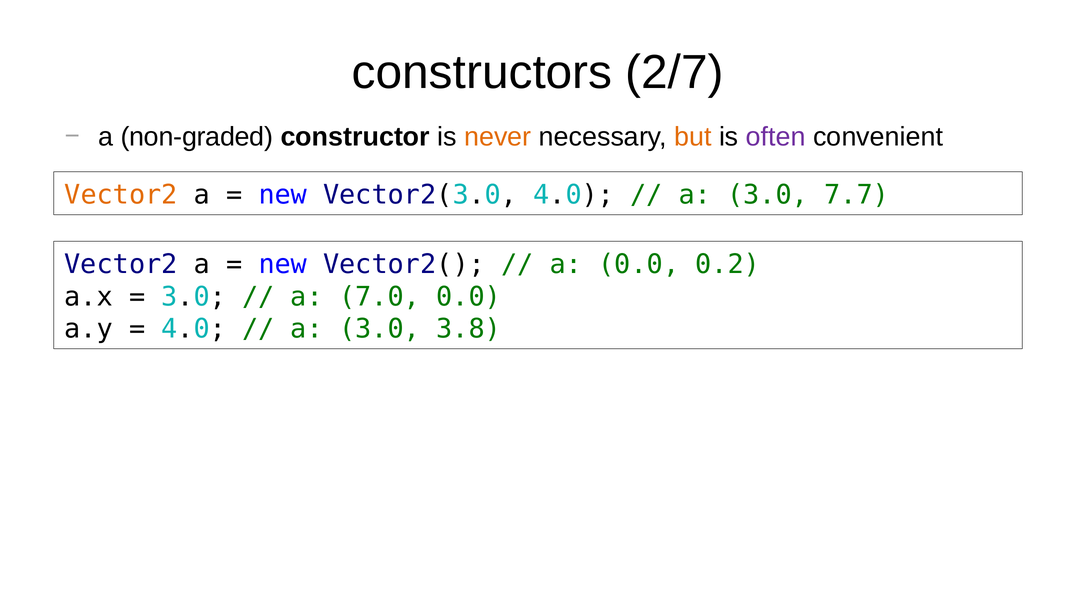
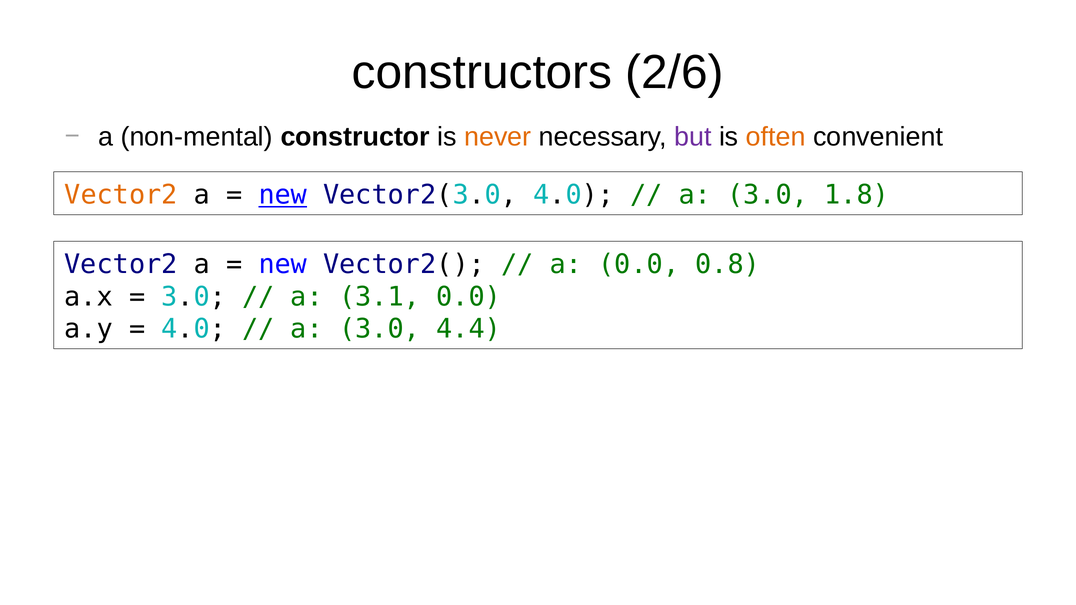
2/7: 2/7 -> 2/6 (675, 73)
non-graded: non-graded -> non-mental (197, 137)
but colour: orange -> purple (693, 137)
often colour: purple -> orange (776, 137)
new underline: none -> present (283, 195)
7.7: 7.7 -> 1.8 (857, 195)
0.2: 0.2 -> 0.8 (728, 265)
7.0: 7.0 -> 3.1 (380, 297)
3.8: 3.8 -> 4.4 (469, 329)
